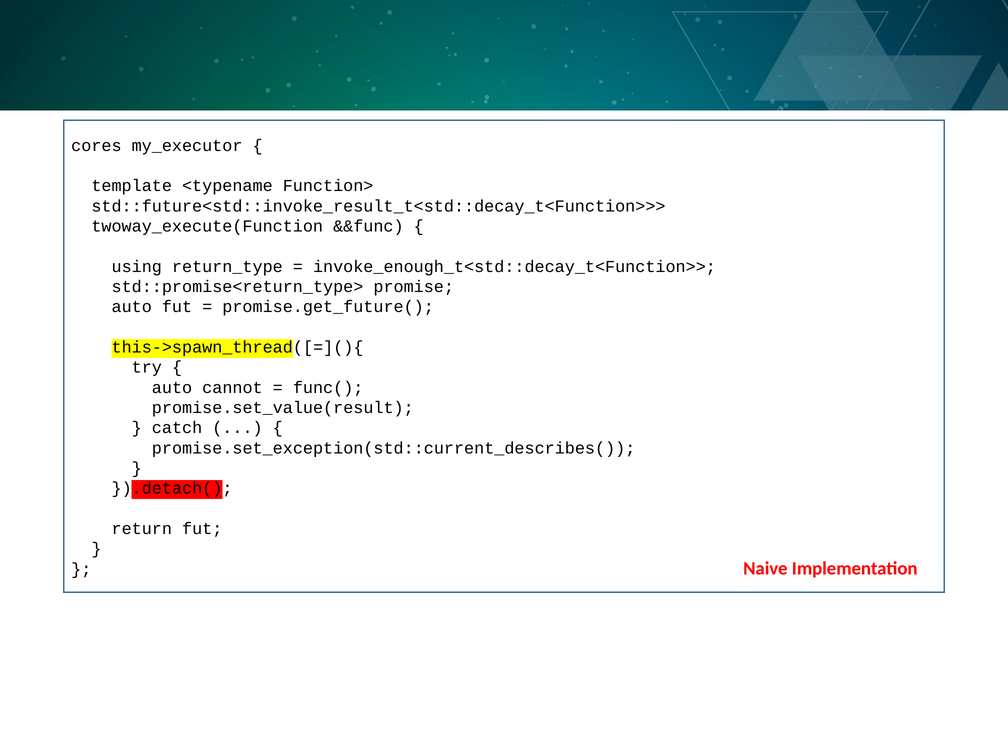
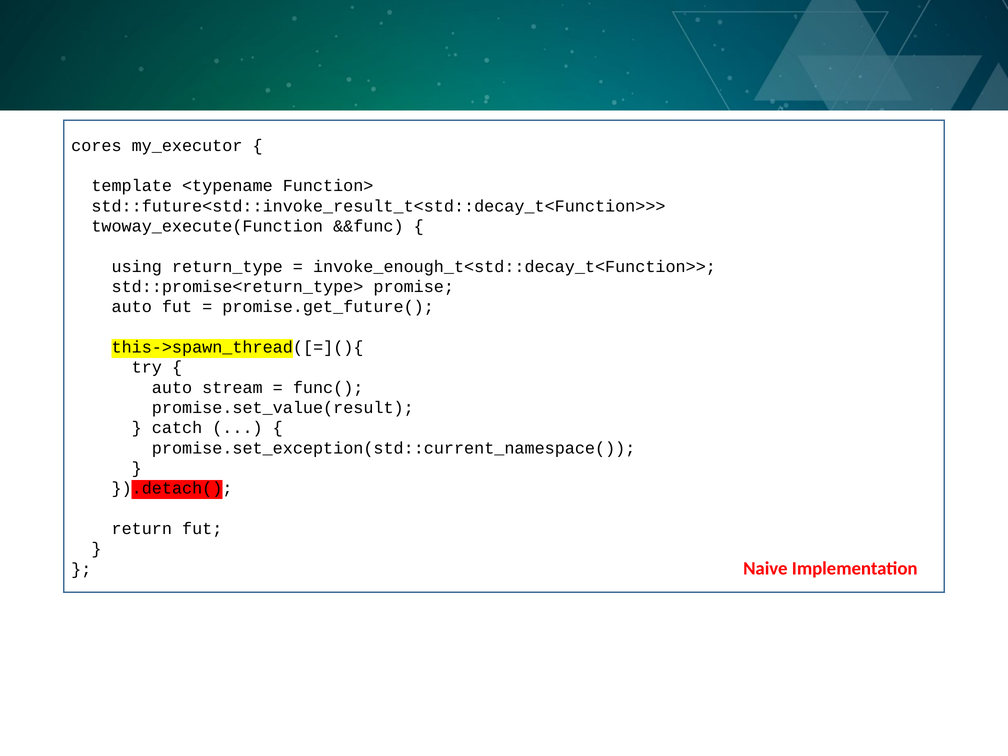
cannot: cannot -> stream (232, 388)
promise.set_exception(std::current_describes(: promise.set_exception(std::current_describes( -> promise.set_exception(std::current_namespace( (394, 448)
